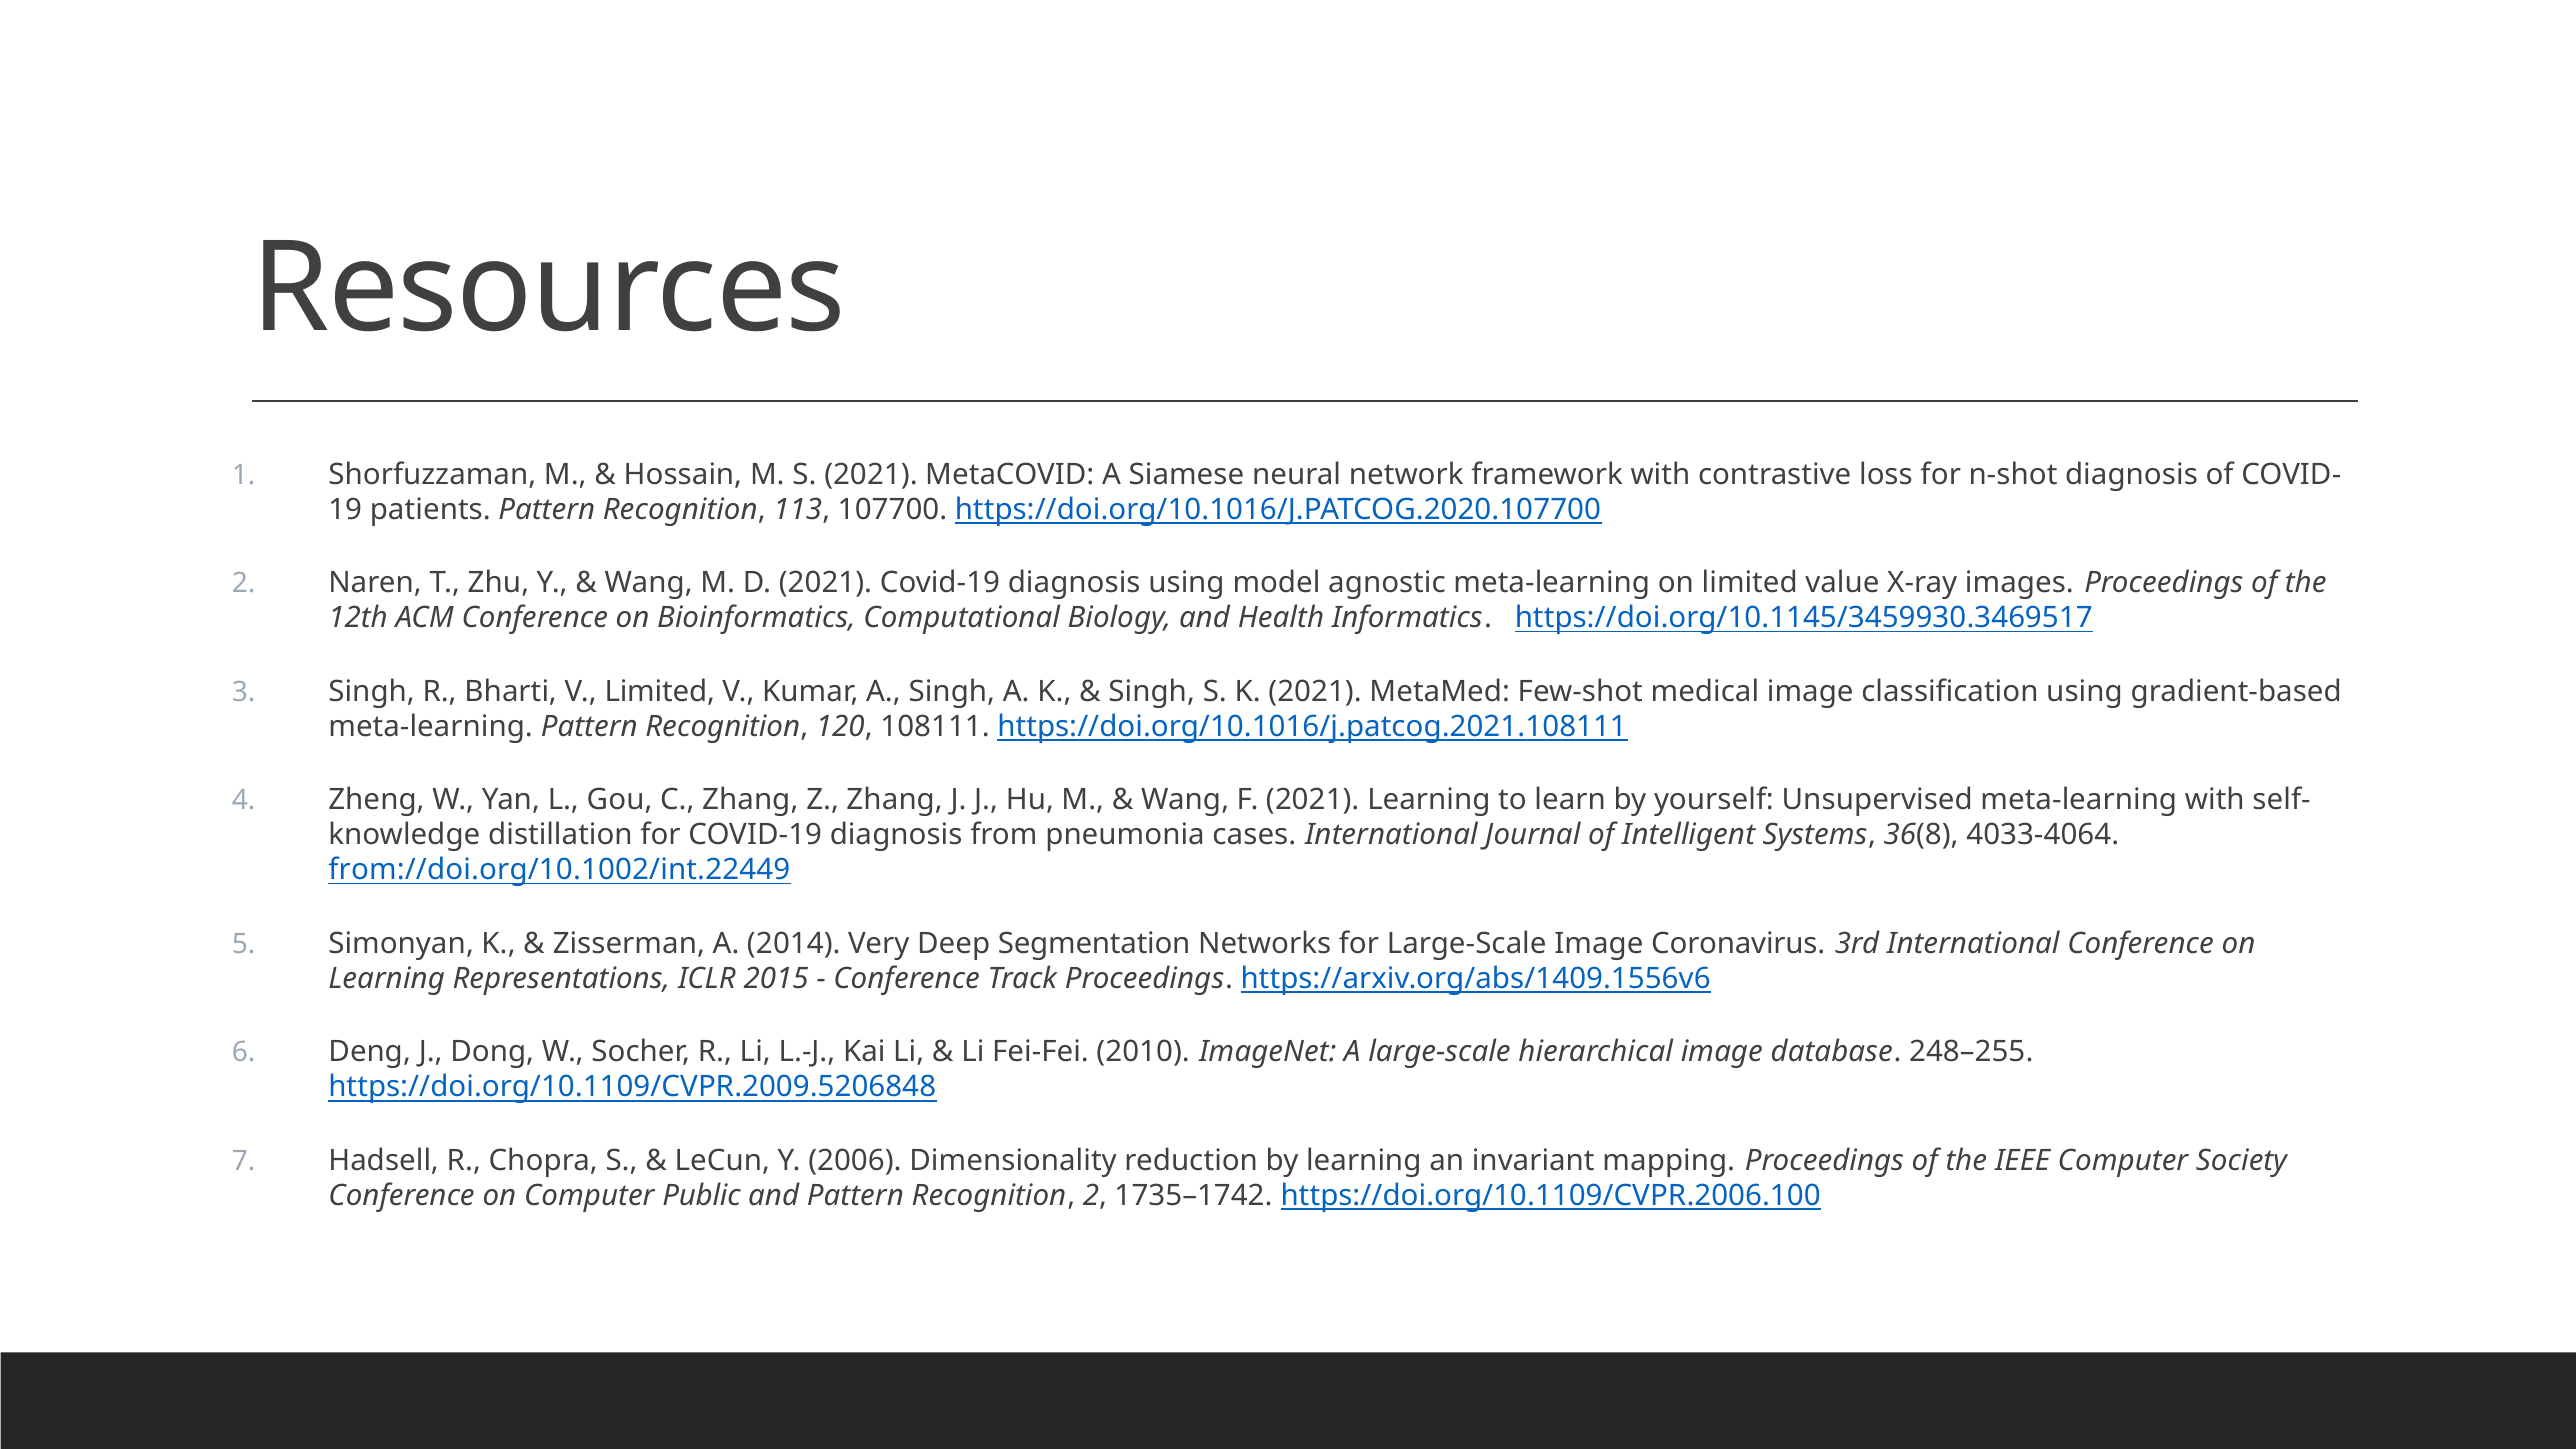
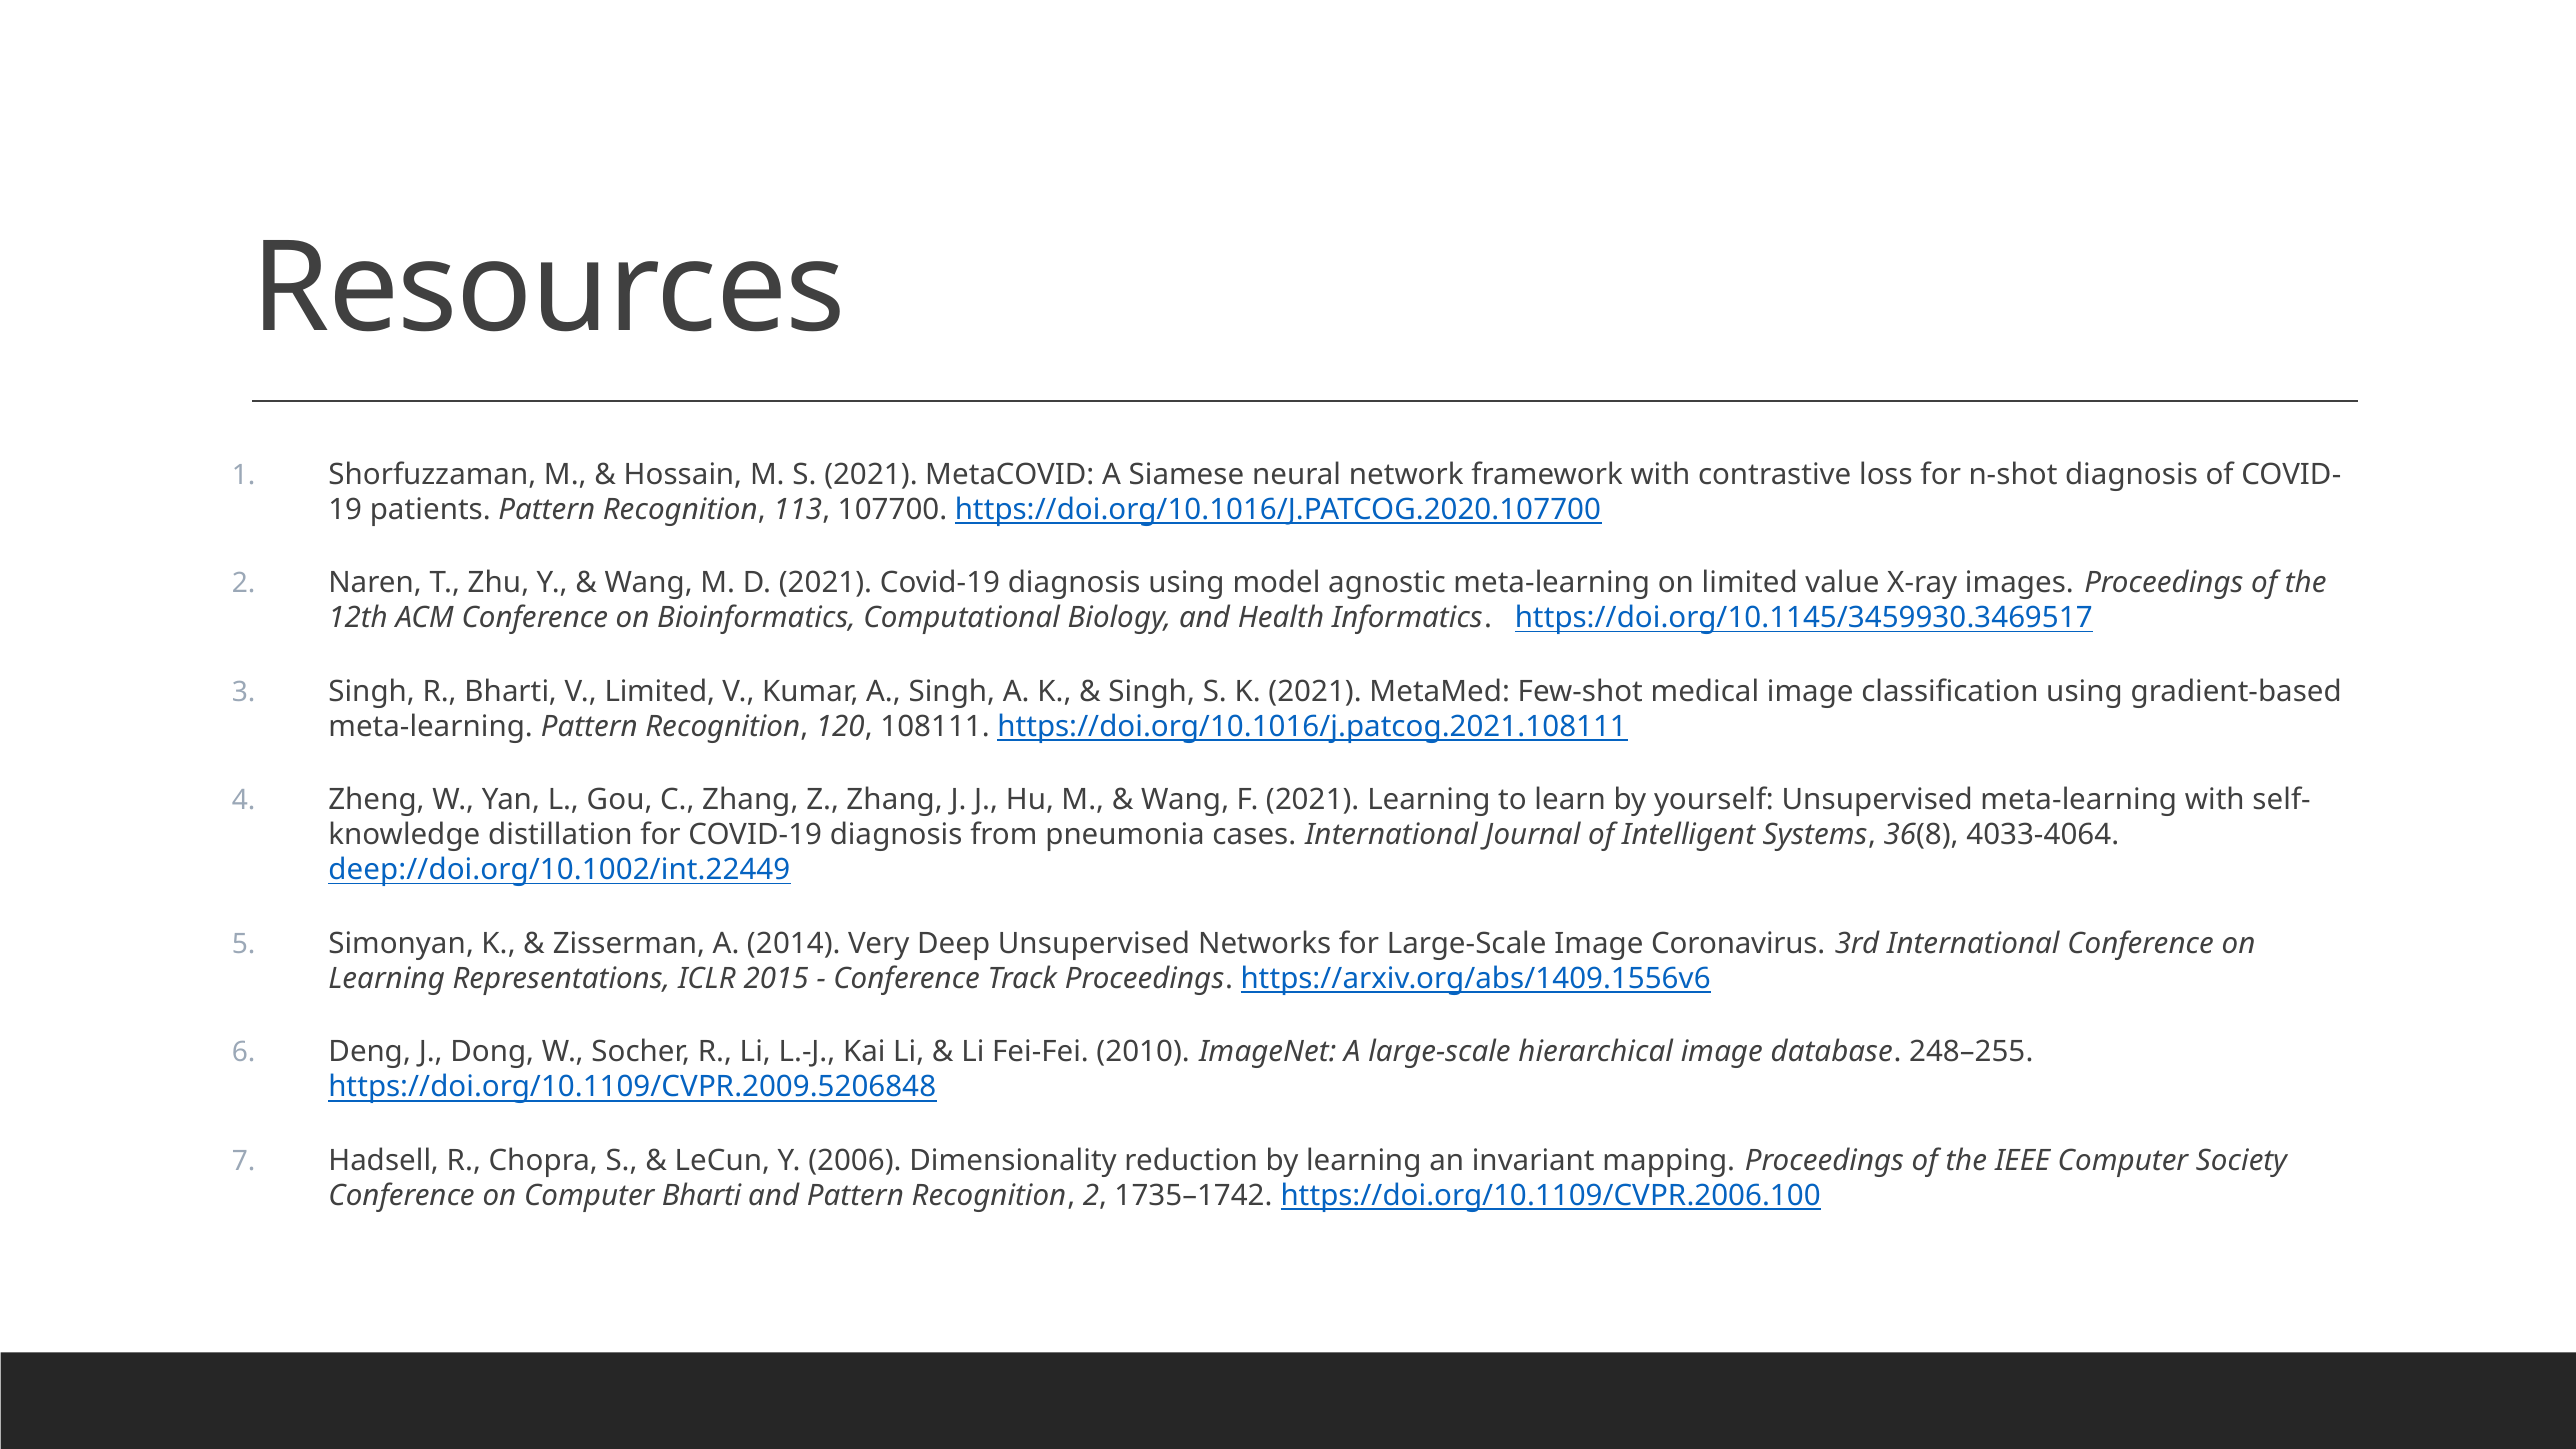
from://doi.org/10.1002/int.22449: from://doi.org/10.1002/int.22449 -> deep://doi.org/10.1002/int.22449 (559, 870)
Deep Segmentation: Segmentation -> Unsupervised (1094, 944)
Computer Public: Public -> Bharti (702, 1196)
